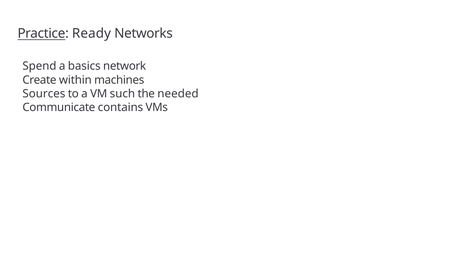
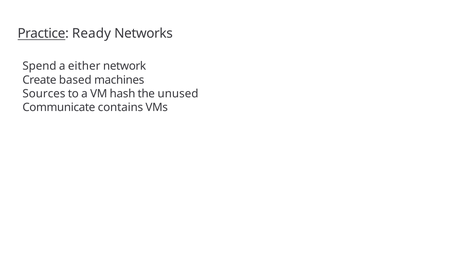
basics: basics -> either (84, 66)
within: within -> based (75, 80)
such: such -> hash (122, 94)
needed: needed -> unused (178, 94)
